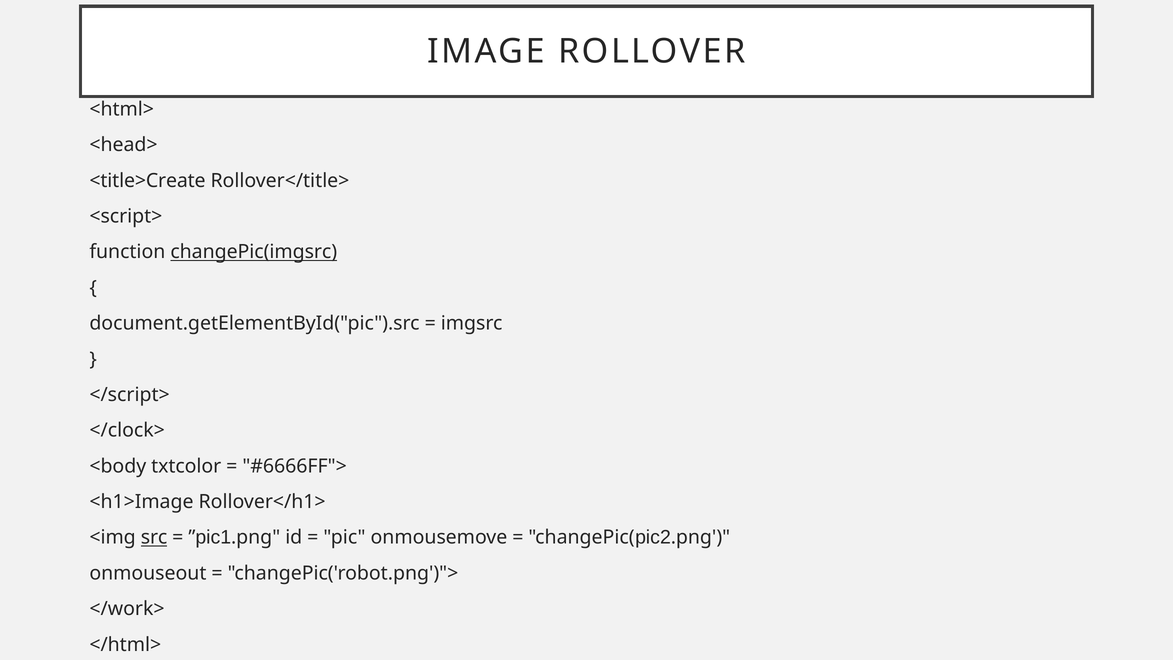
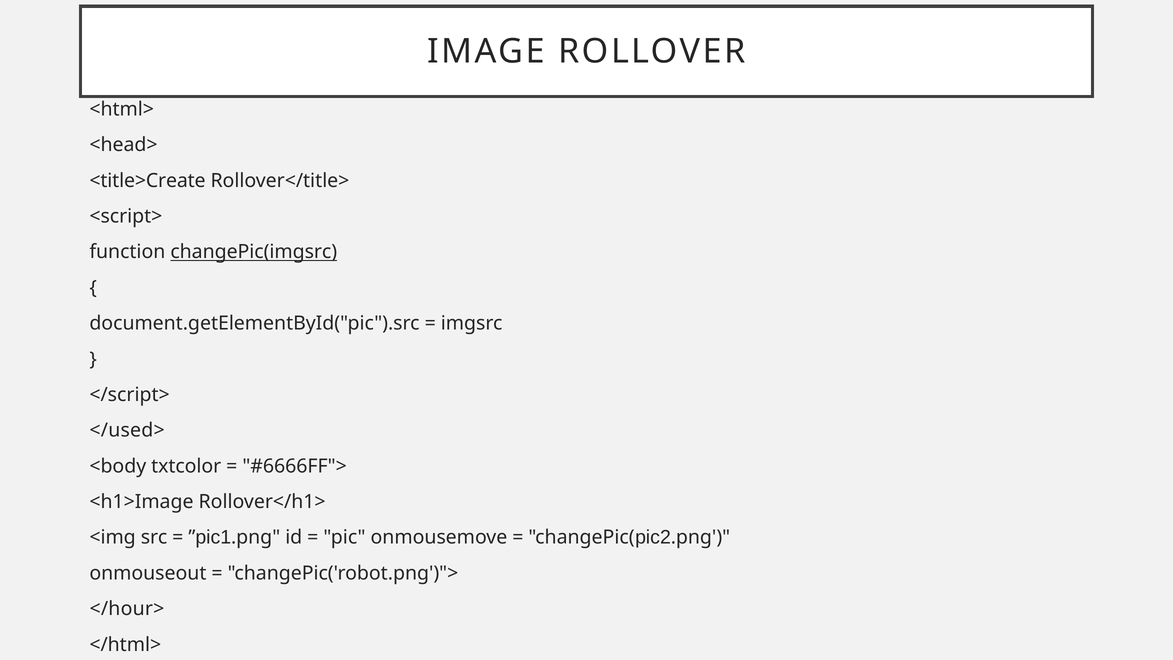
</clock>: </clock> -> </used> (127, 430)
src underline: present -> none (154, 537)
</work>: </work> -> </hour> (127, 609)
